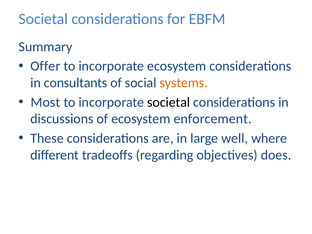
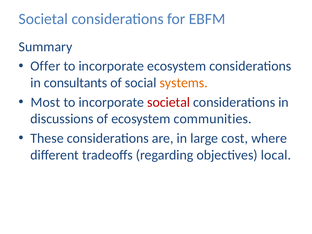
societal colour: black -> red (169, 102)
enforcement: enforcement -> communities (213, 119)
well: well -> cost (235, 138)
does: does -> local (276, 155)
